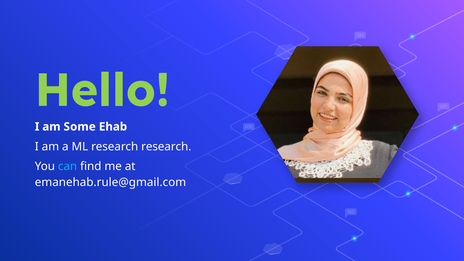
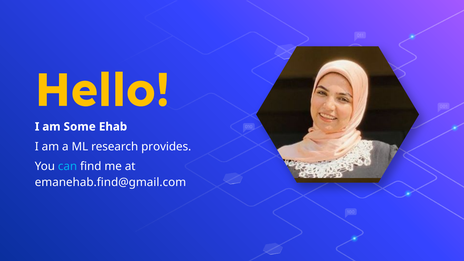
Hello colour: light green -> yellow (102, 91)
research research: research -> provides (166, 147)
emanehab.rule@gmail.com: emanehab.rule@gmail.com -> emanehab.find@gmail.com (110, 182)
